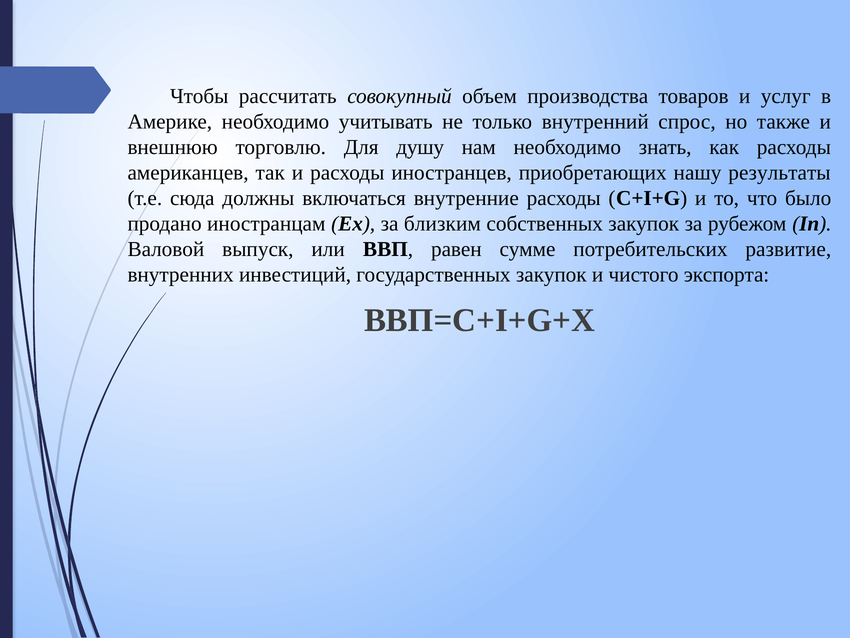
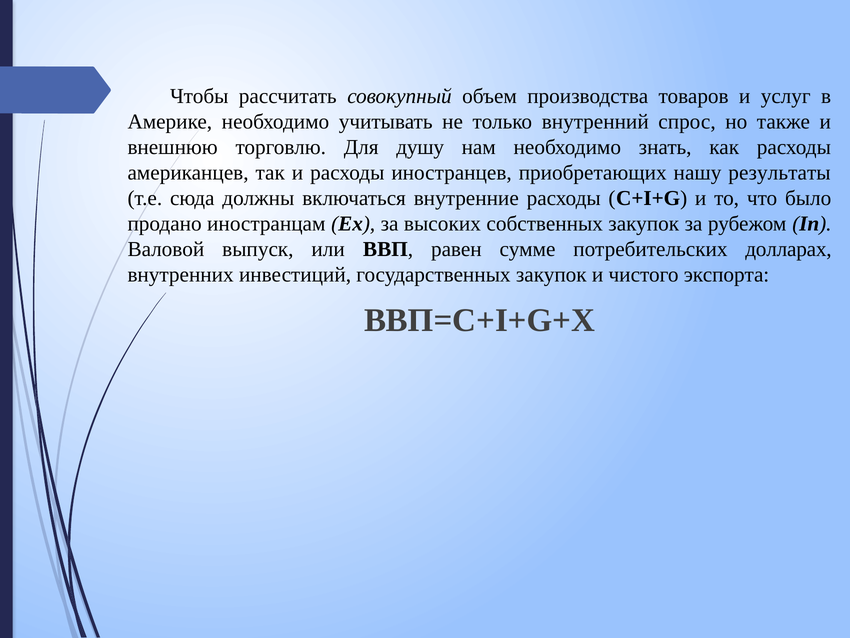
близким: близким -> высоких (442, 224)
развитие: развитие -> долларах (788, 249)
